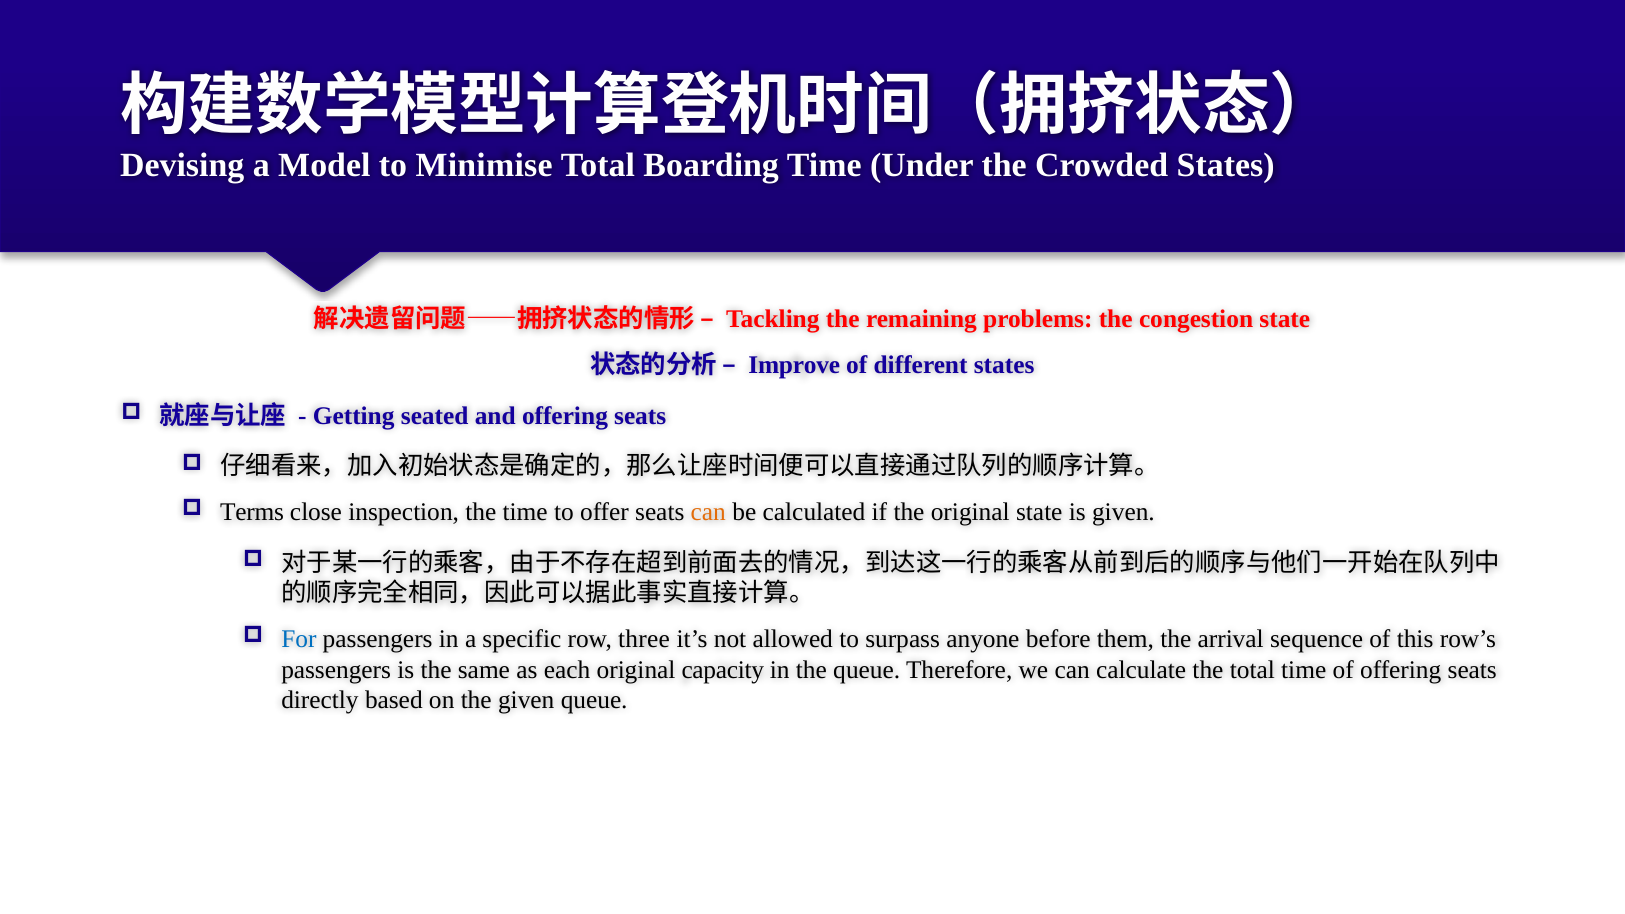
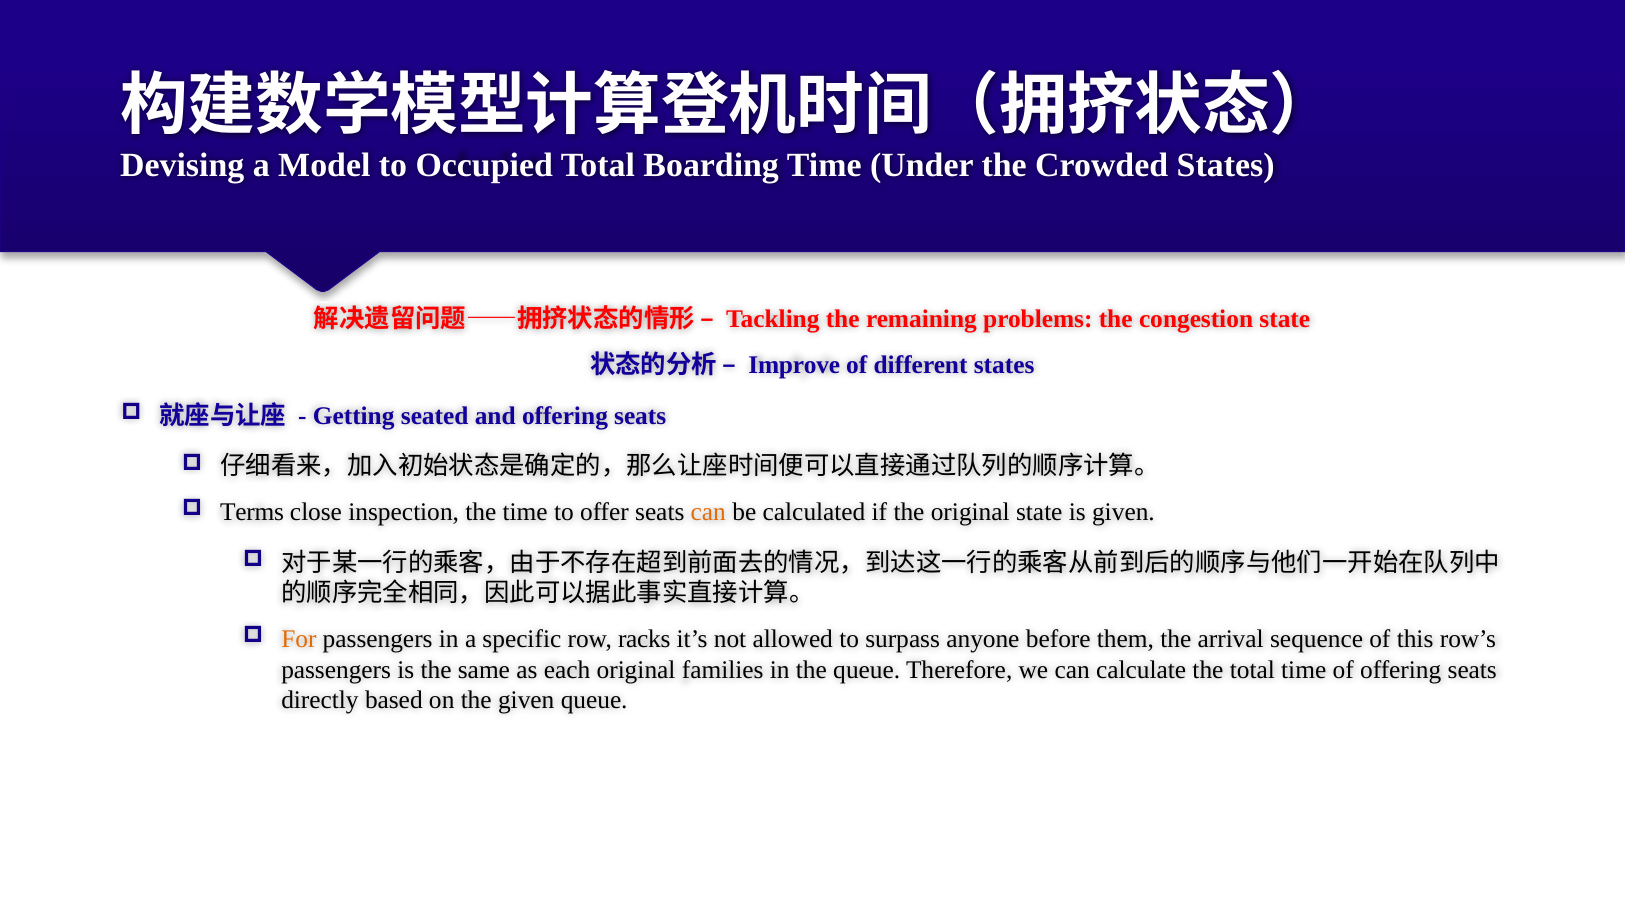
Minimise: Minimise -> Occupied (484, 165)
For colour: blue -> orange (299, 639)
three: three -> racks (644, 639)
capacity: capacity -> families (723, 670)
